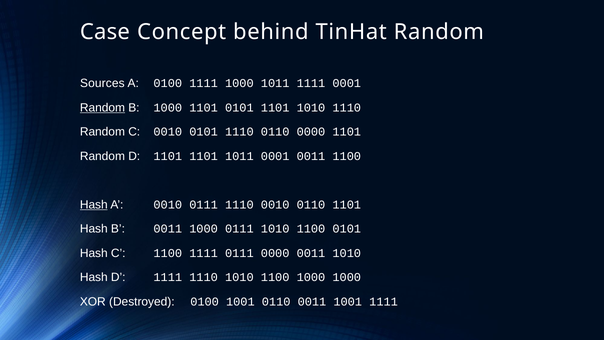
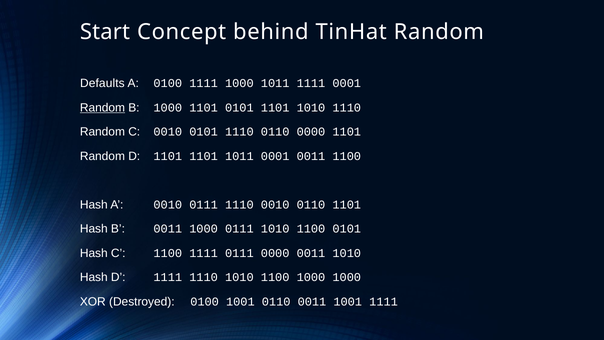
Case: Case -> Start (105, 32)
Sources: Sources -> Defaults (102, 83)
Hash underline: present -> none (94, 205)
